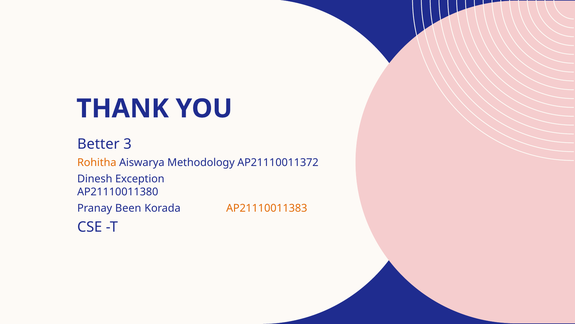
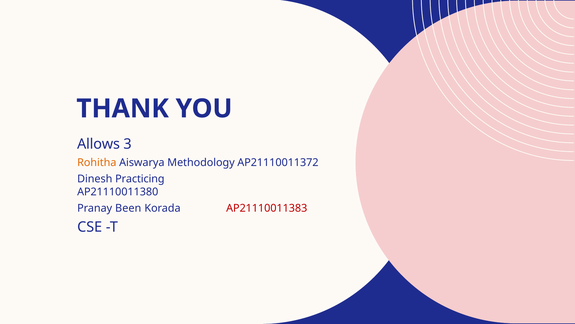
Better: Better -> Allows (99, 144)
Exception: Exception -> Practicing (140, 179)
AP21110011383 colour: orange -> red (267, 208)
